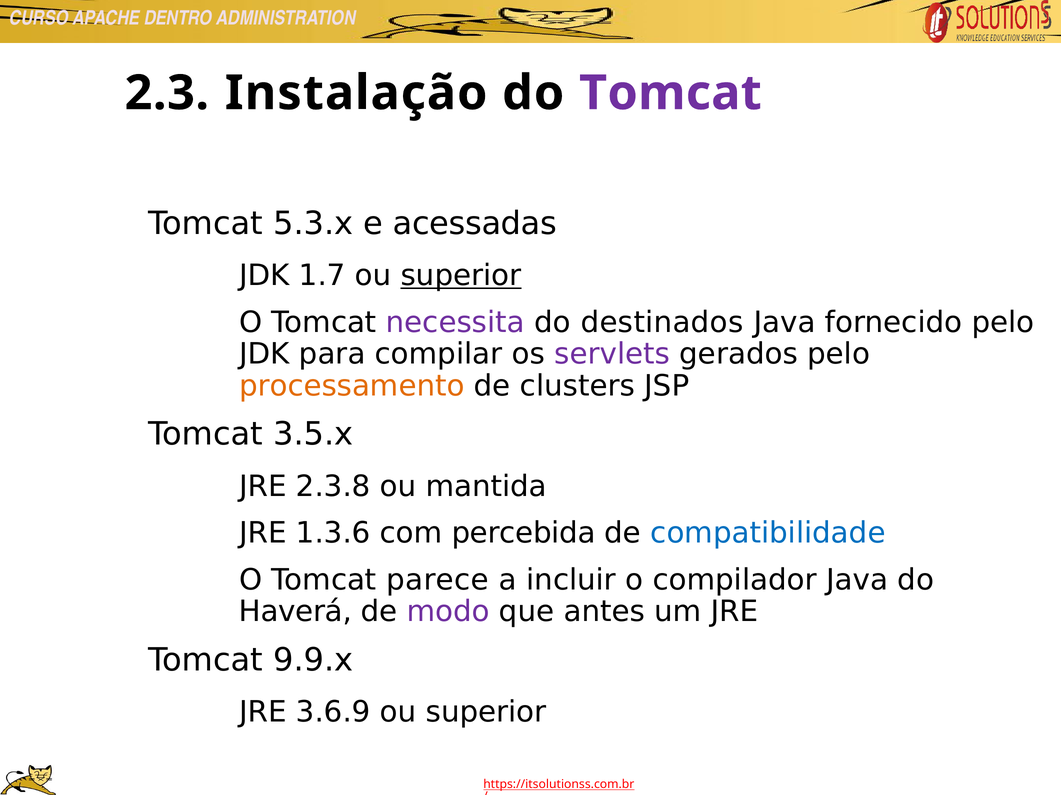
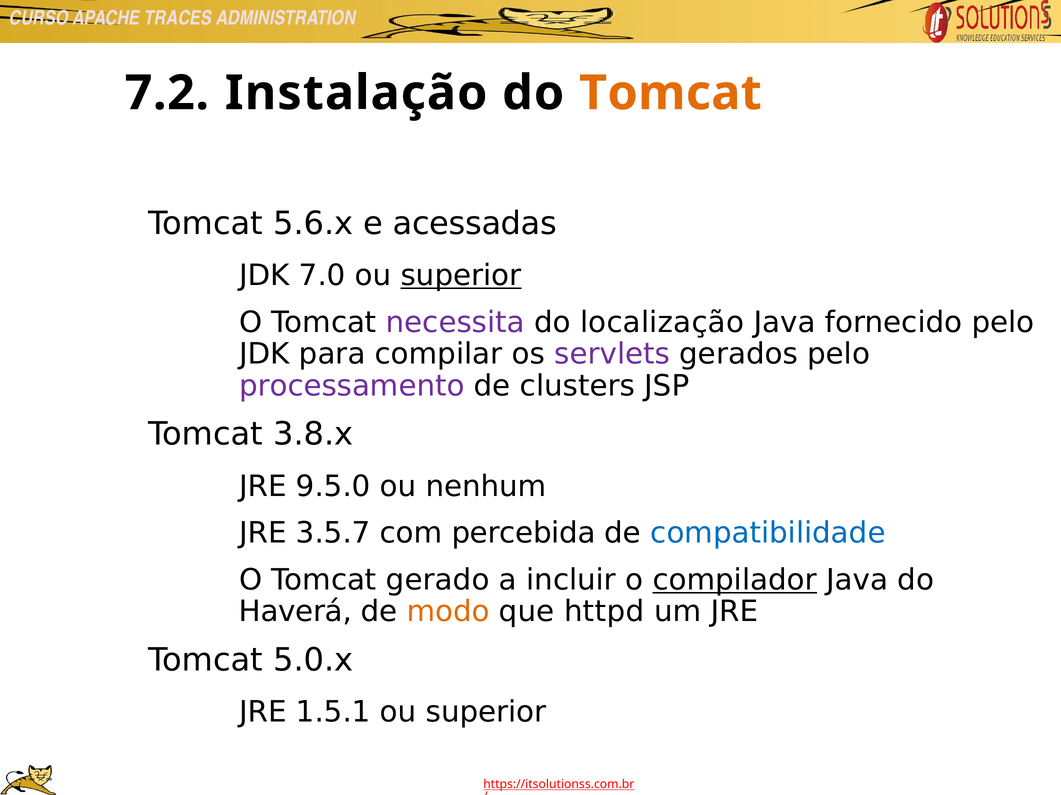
DENTRO: DENTRO -> TRACES (178, 18)
2.3: 2.3 -> 7.2 (167, 93)
Tomcat colour: purple -> orange (670, 93)
5.3.x: 5.3.x -> 5.6.x (313, 224)
1.7: 1.7 -> 7.0 (322, 276)
destinados: destinados -> localização (662, 323)
processamento colour: orange -> purple (352, 386)
3.5.x: 3.5.x -> 3.8.x (313, 435)
2.3.8: 2.3.8 -> 9.5.0 (333, 487)
mantida: mantida -> nenhum (486, 487)
1.3.6: 1.3.6 -> 3.5.7 (333, 534)
parece: parece -> gerado (438, 581)
compilador underline: none -> present (735, 581)
modo colour: purple -> orange (448, 612)
antes: antes -> httpd (604, 612)
9.9.x: 9.9.x -> 5.0.x (313, 661)
3.6.9: 3.6.9 -> 1.5.1 (333, 713)
